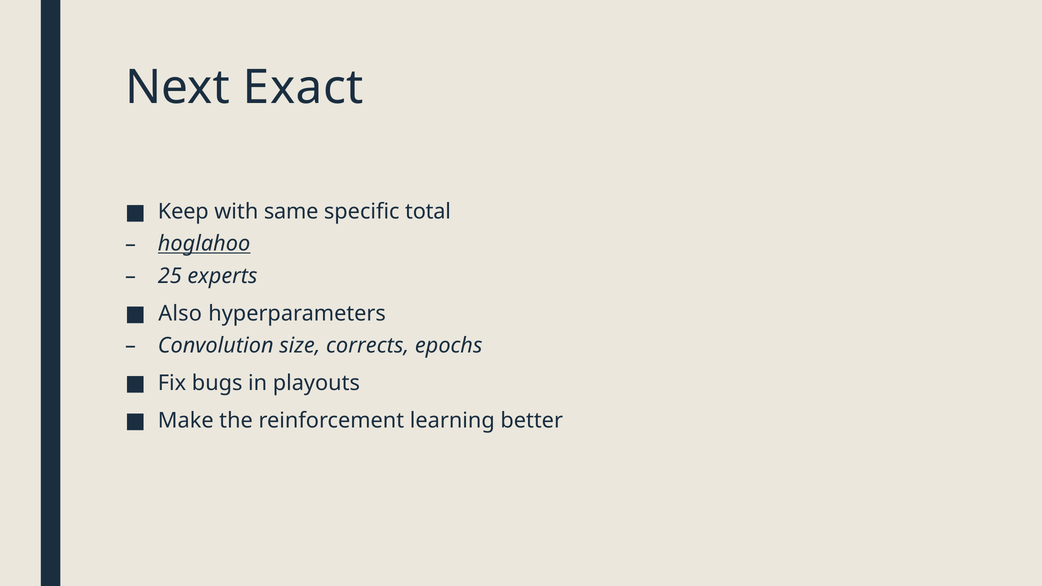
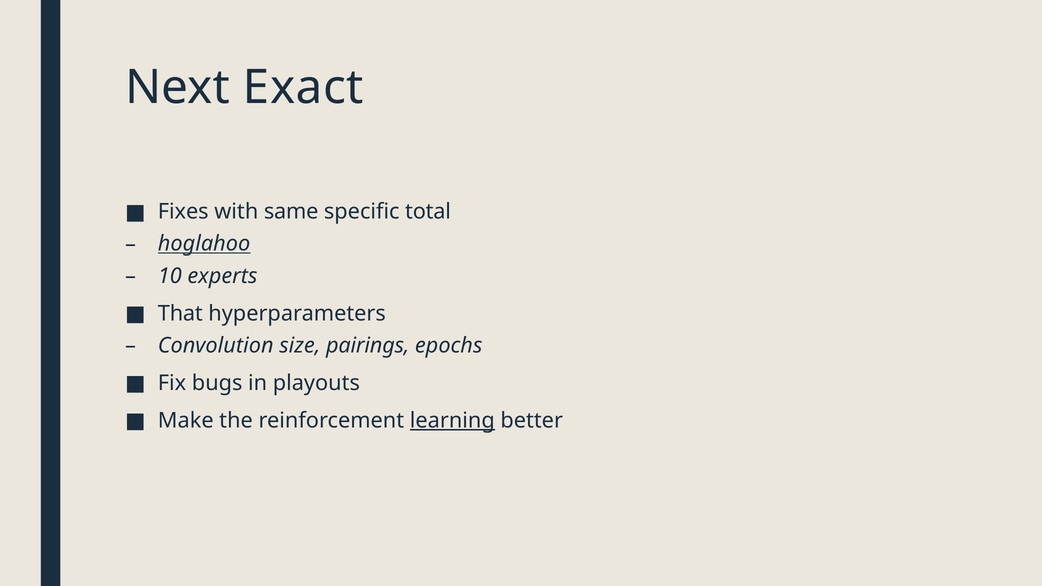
Keep: Keep -> Fixes (183, 212)
25: 25 -> 10 (170, 276)
Also: Also -> That (180, 313)
corrects: corrects -> pairings (368, 346)
learning underline: none -> present (452, 421)
